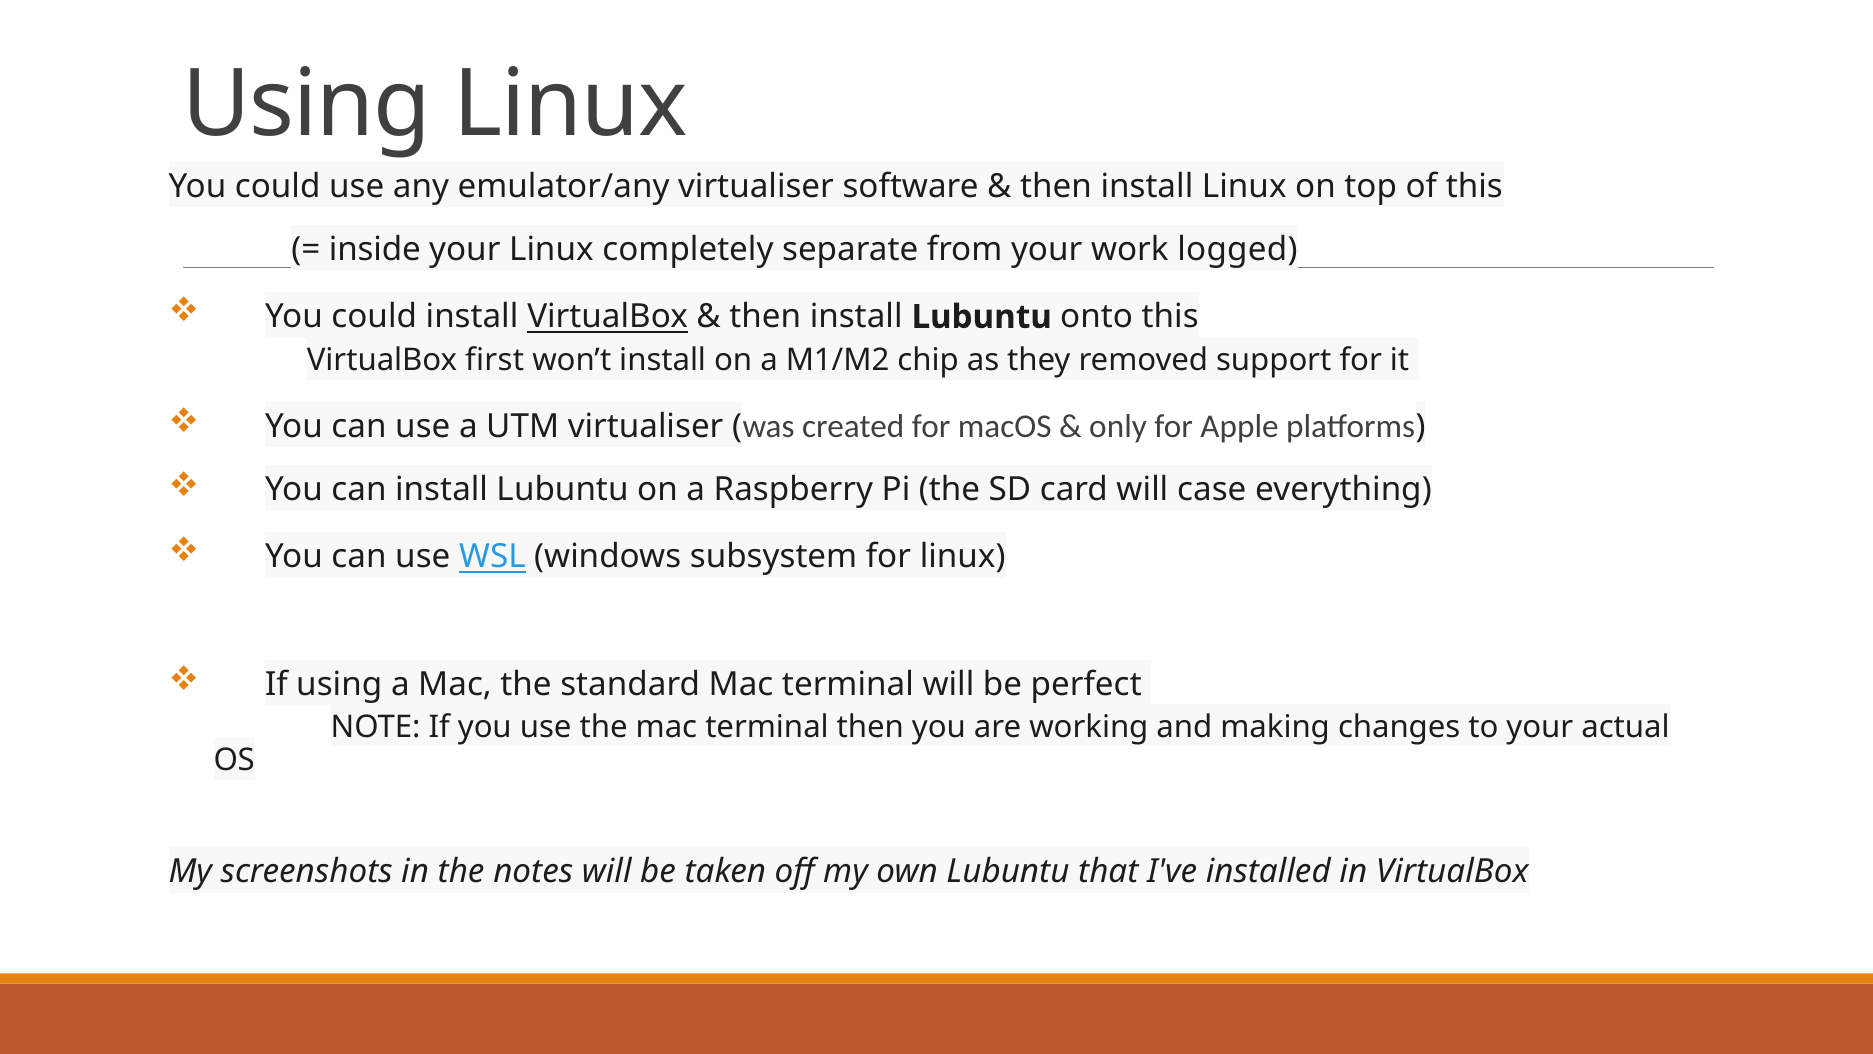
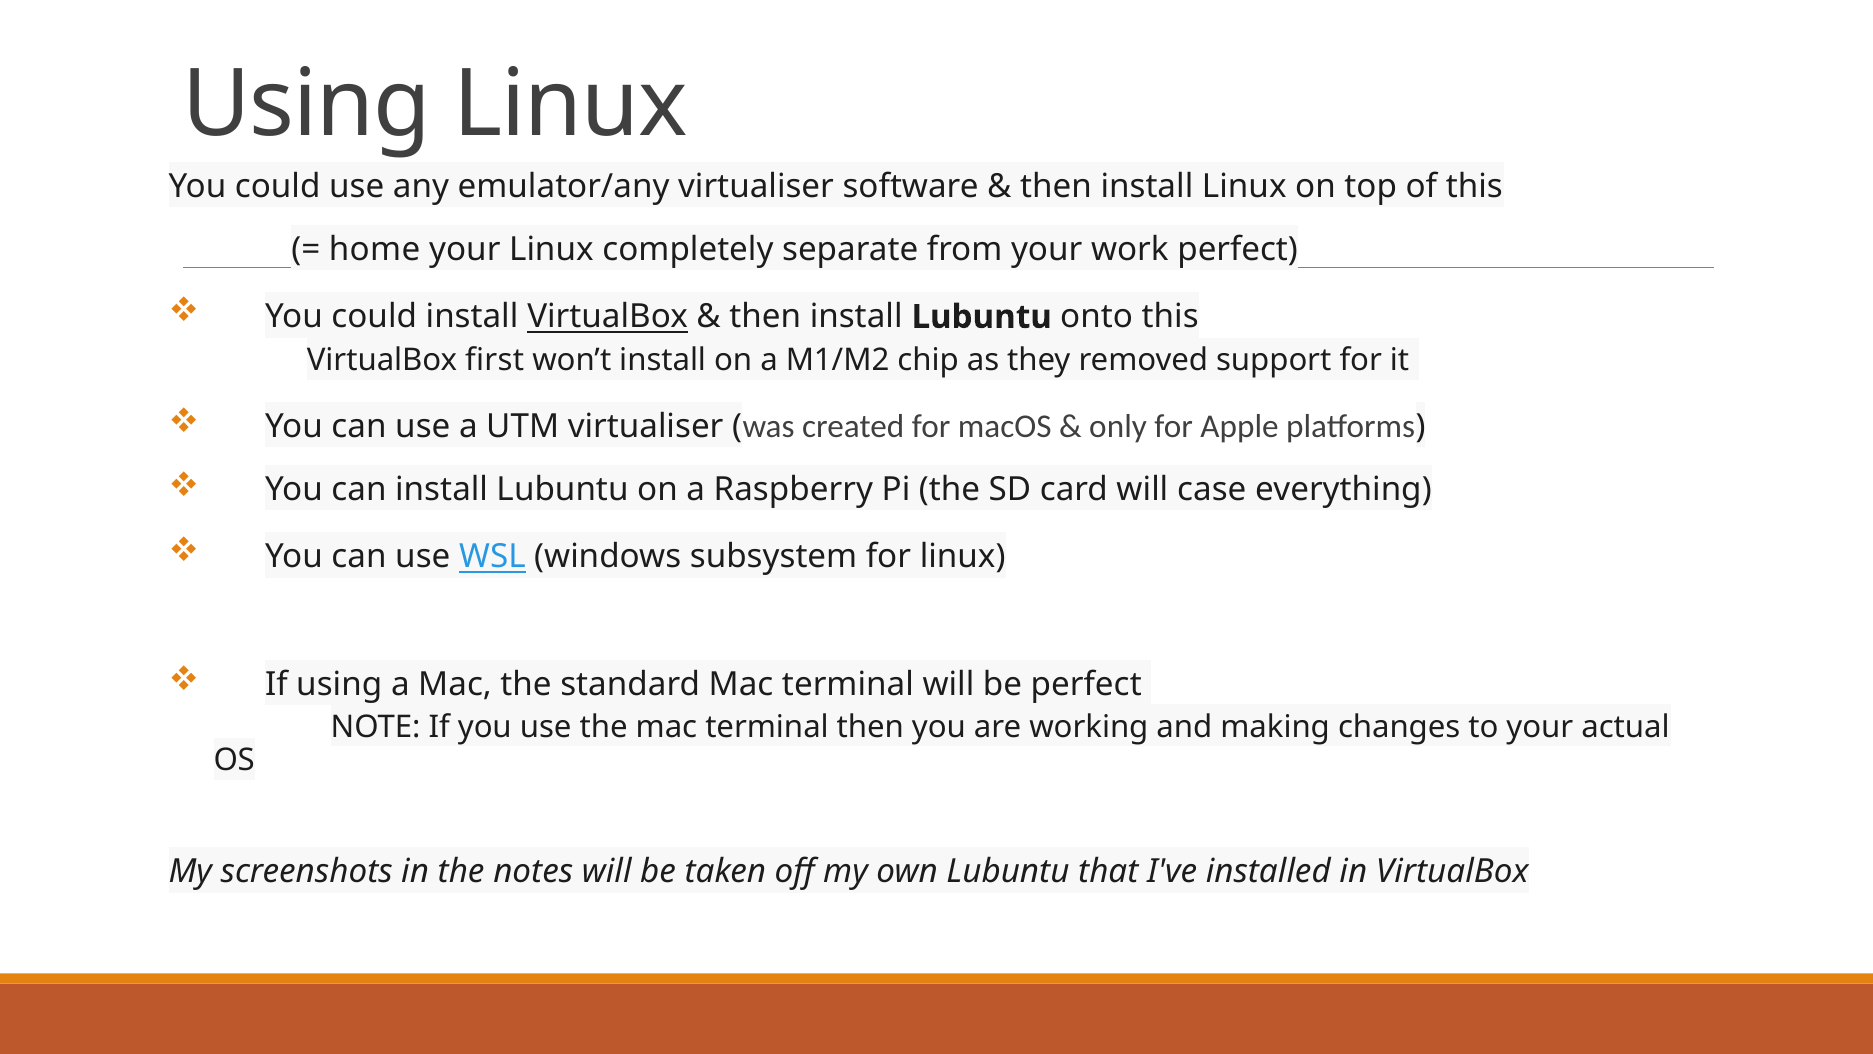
inside: inside -> home (375, 250)
work logged: logged -> perfect (1238, 250)
